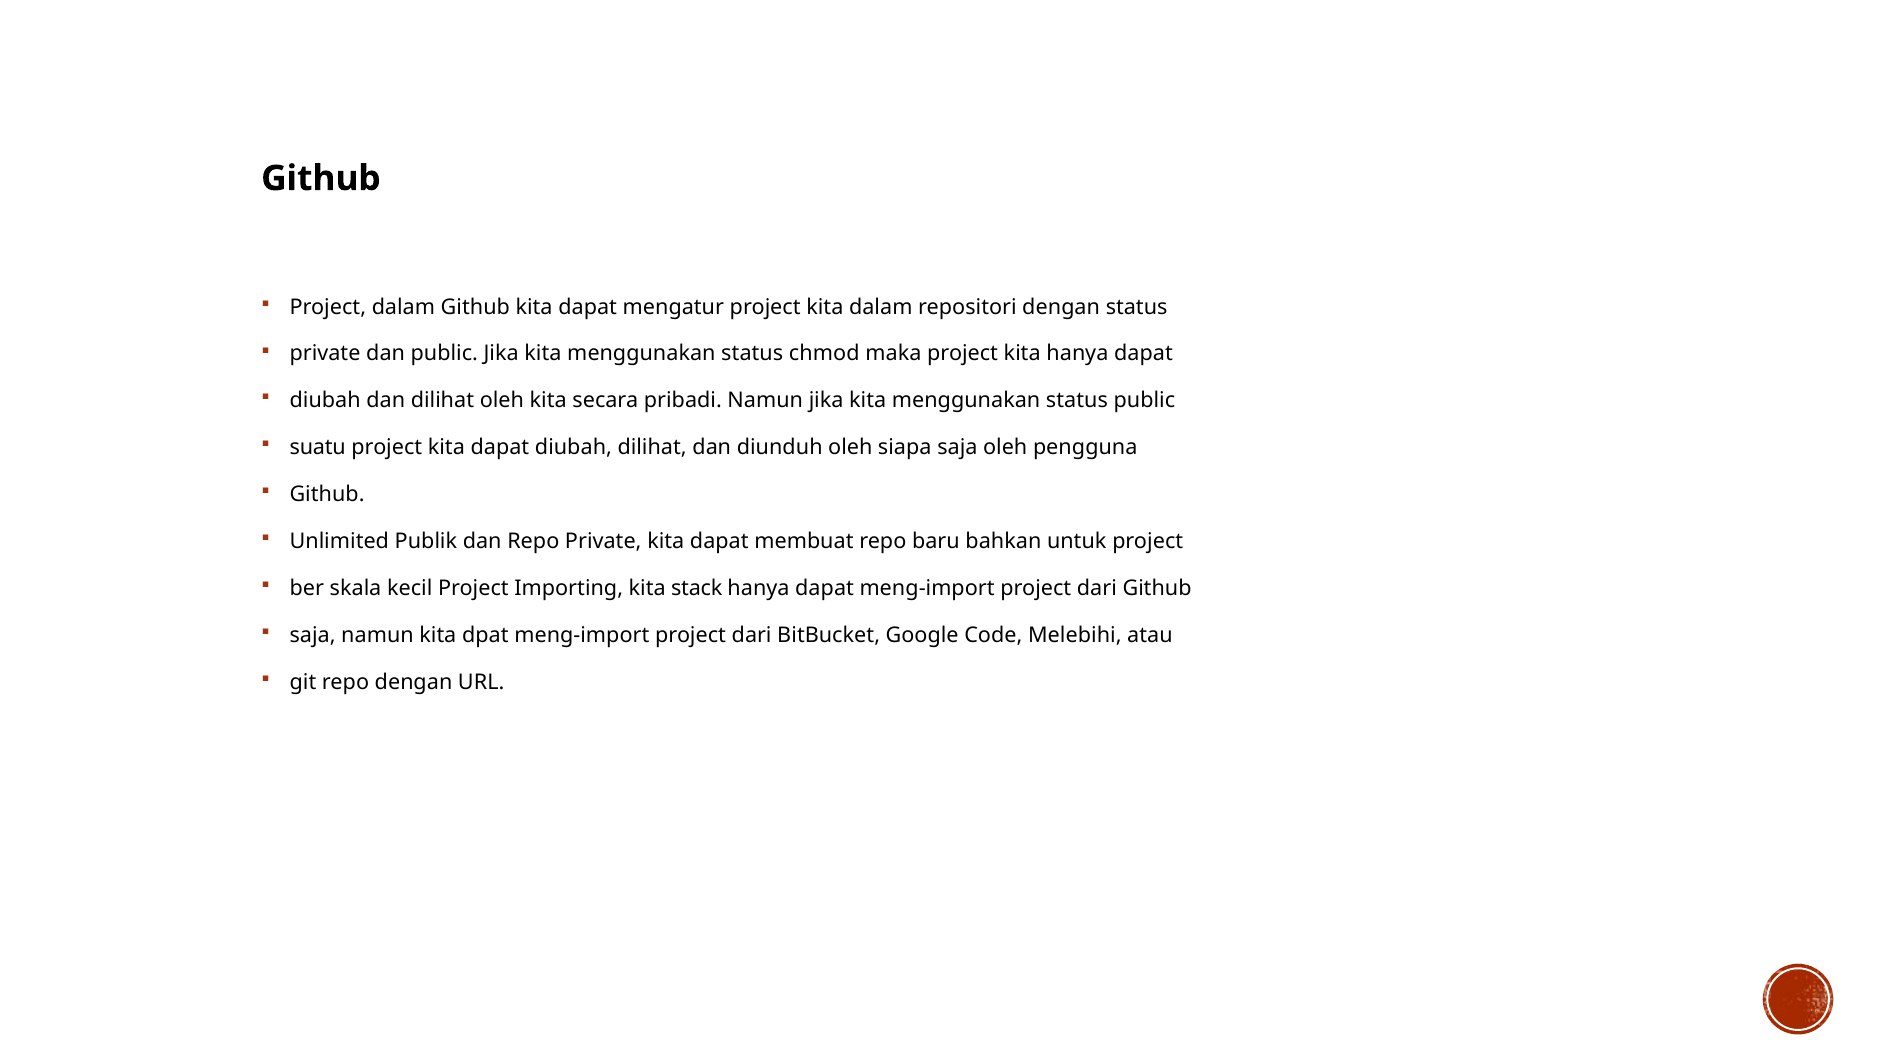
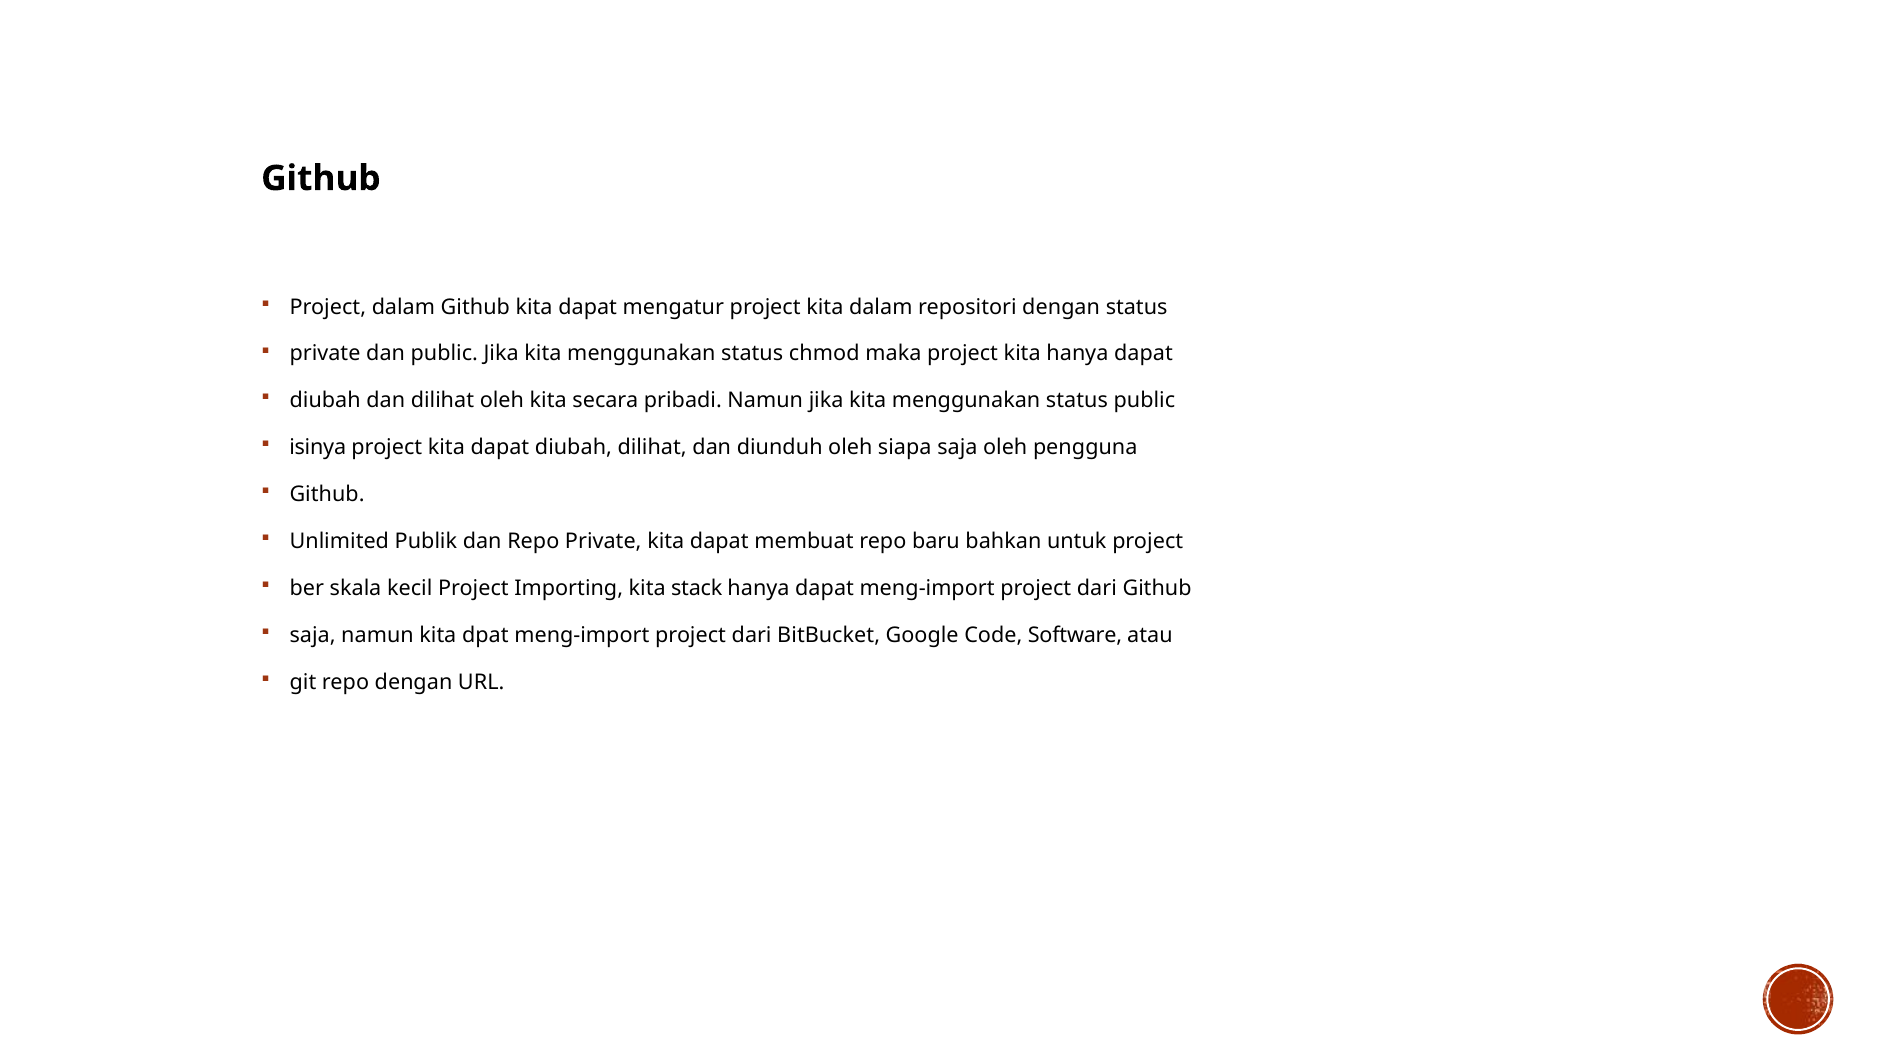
suatu: suatu -> isinya (318, 447)
Melebihi: Melebihi -> Software (1075, 635)
